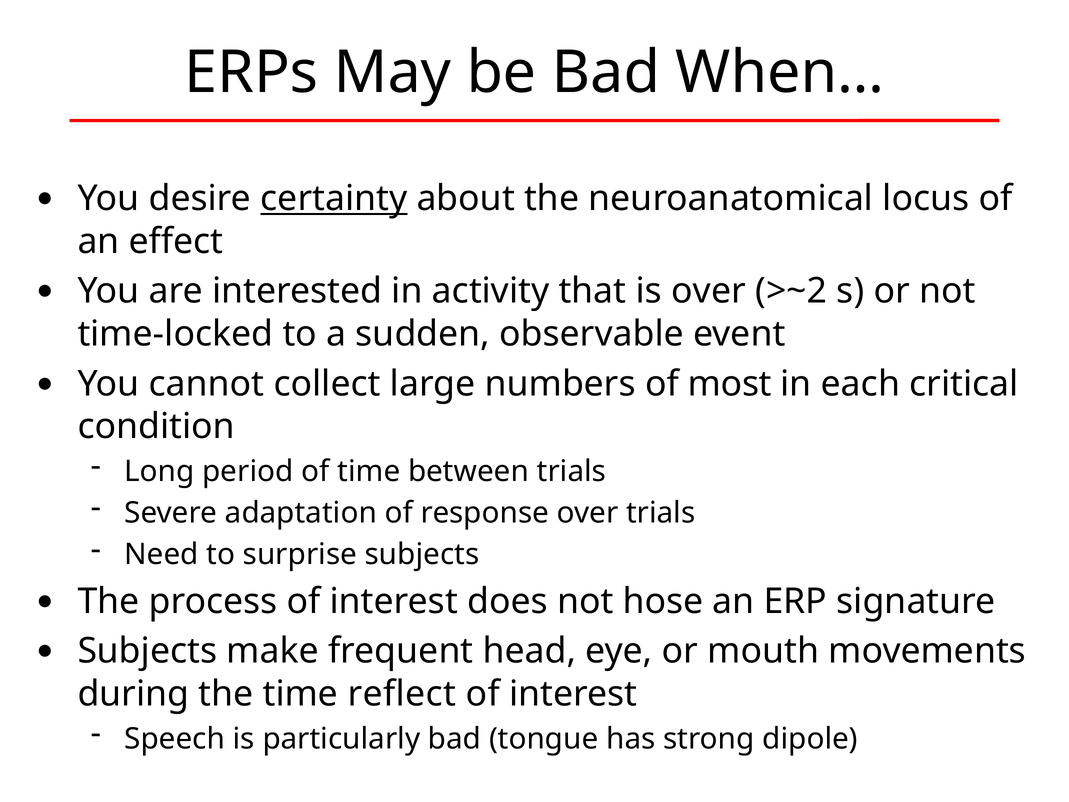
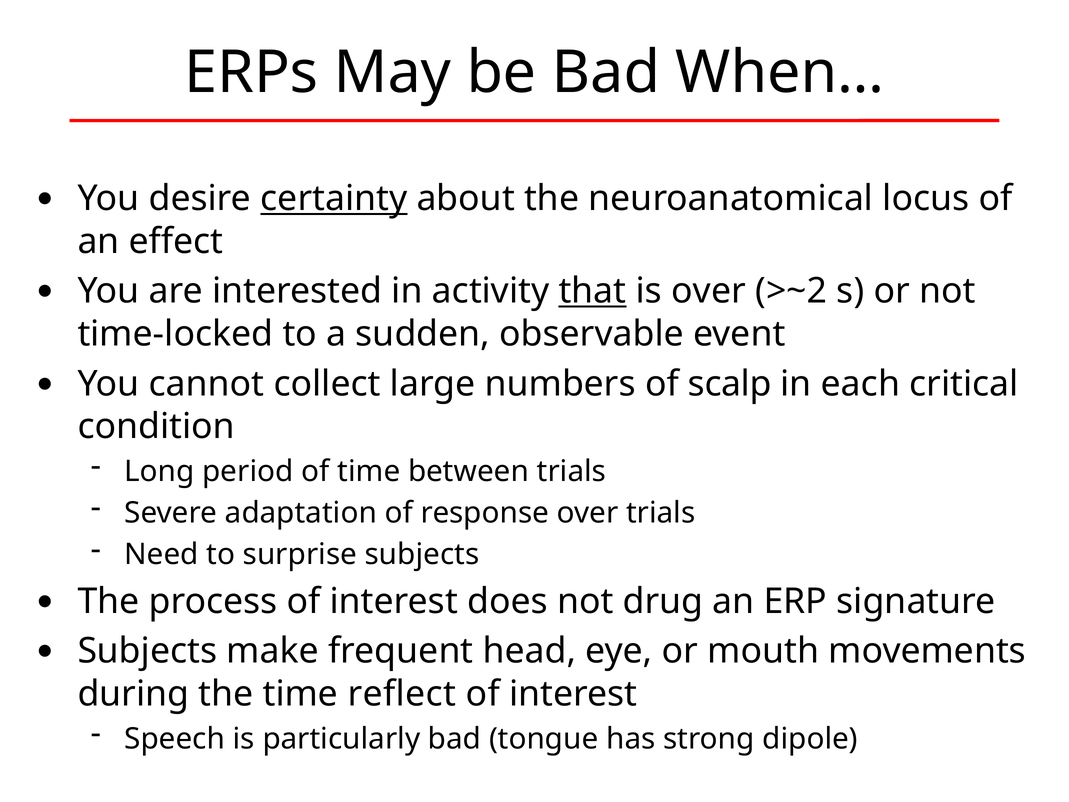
that underline: none -> present (592, 291)
most: most -> scalp (730, 384)
hose: hose -> drug (663, 601)
